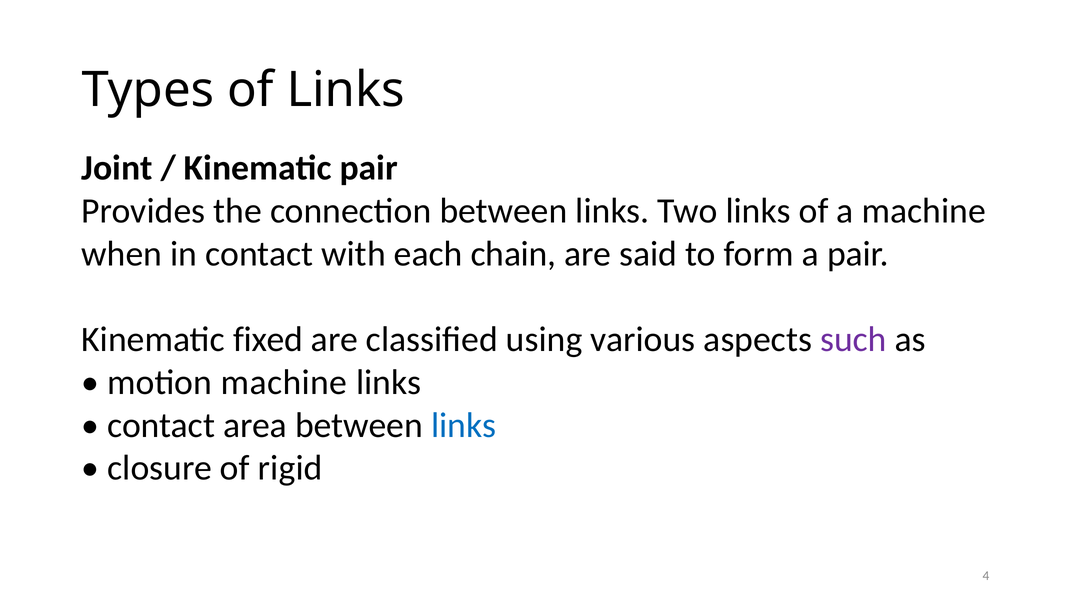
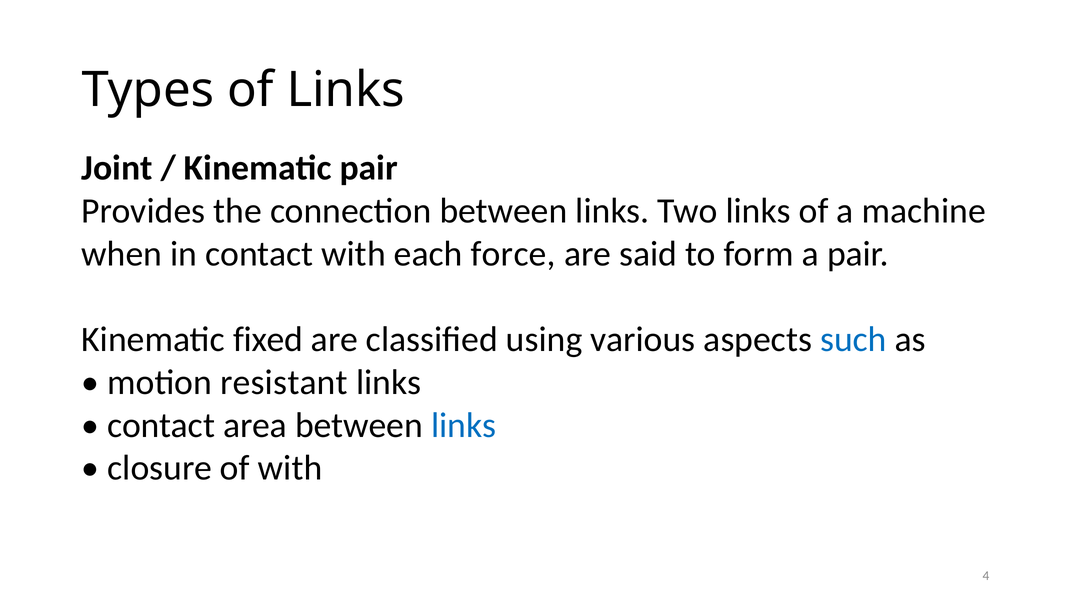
chain: chain -> force (513, 253)
such colour: purple -> blue (853, 339)
motion machine: machine -> resistant (284, 382)
of rigid: rigid -> with (290, 468)
